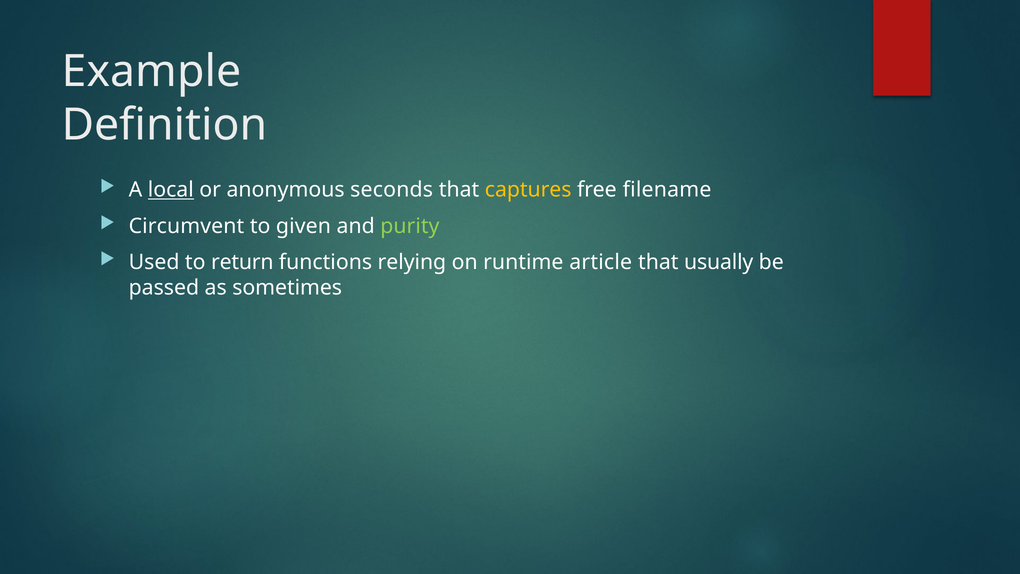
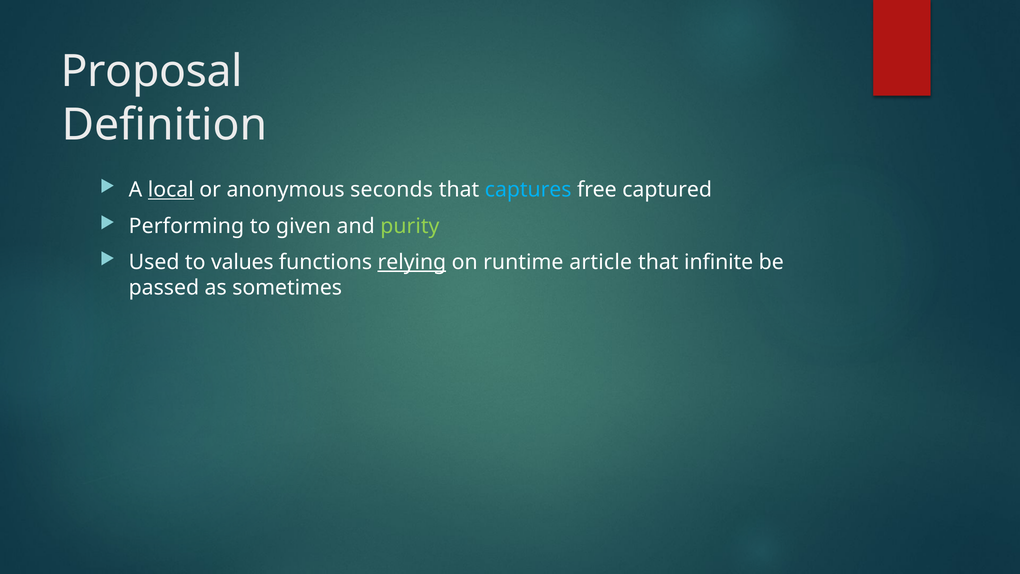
Example: Example -> Proposal (152, 72)
captures colour: yellow -> light blue (528, 190)
filename: filename -> captured (667, 190)
Circumvent: Circumvent -> Performing (186, 226)
return: return -> values (242, 262)
relying underline: none -> present (412, 262)
usually: usually -> infinite (719, 262)
